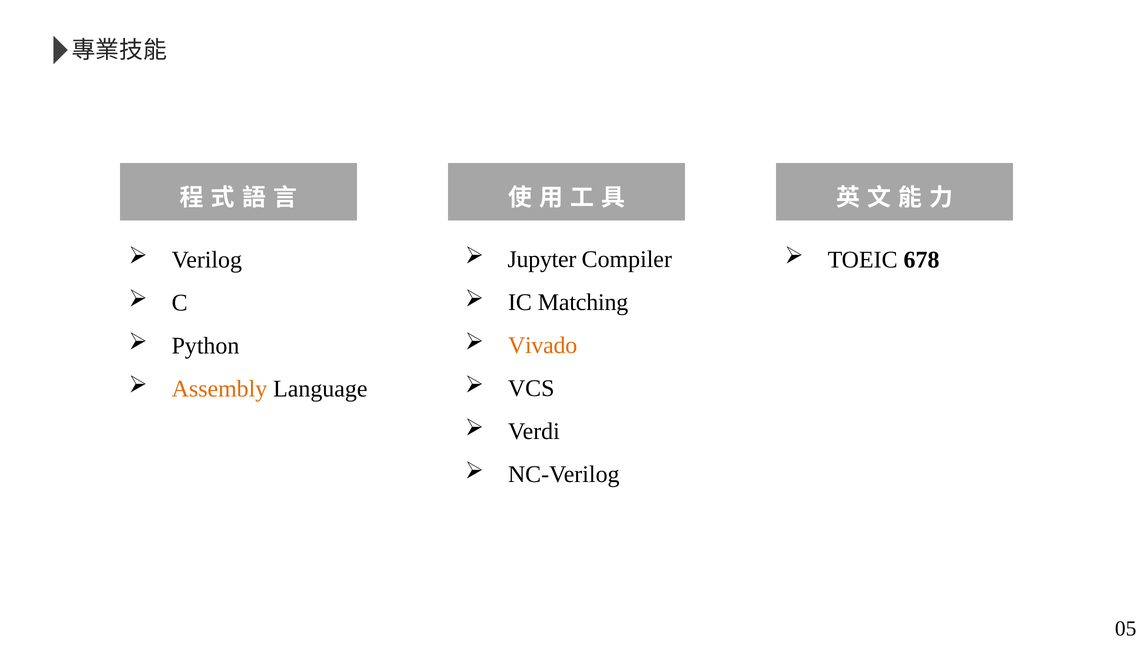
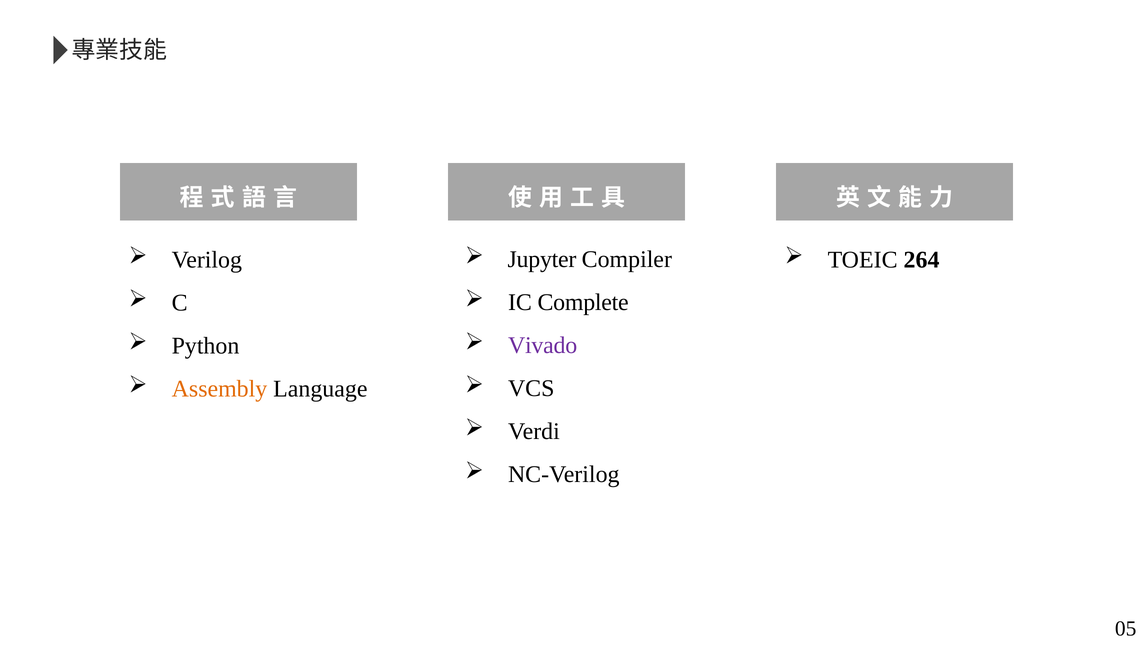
678: 678 -> 264 (922, 260)
Matching: Matching -> Complete (583, 302)
Vivado colour: orange -> purple (543, 345)
